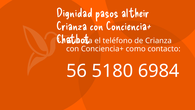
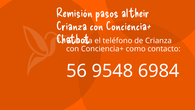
Dignidad: Dignidad -> Remisión (75, 13)
5180: 5180 -> 9548 (112, 71)
